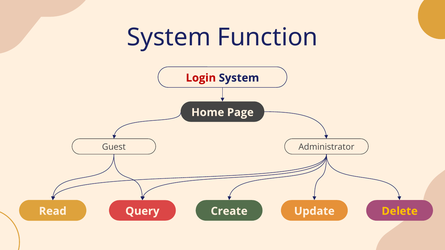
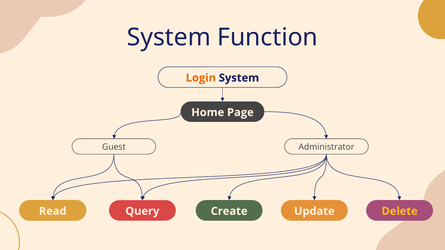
Login colour: red -> orange (201, 78)
